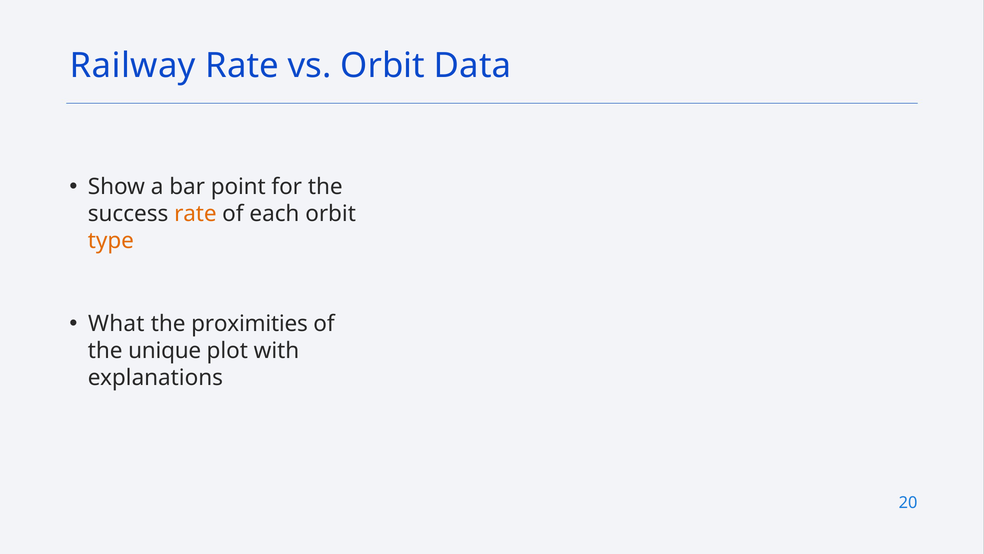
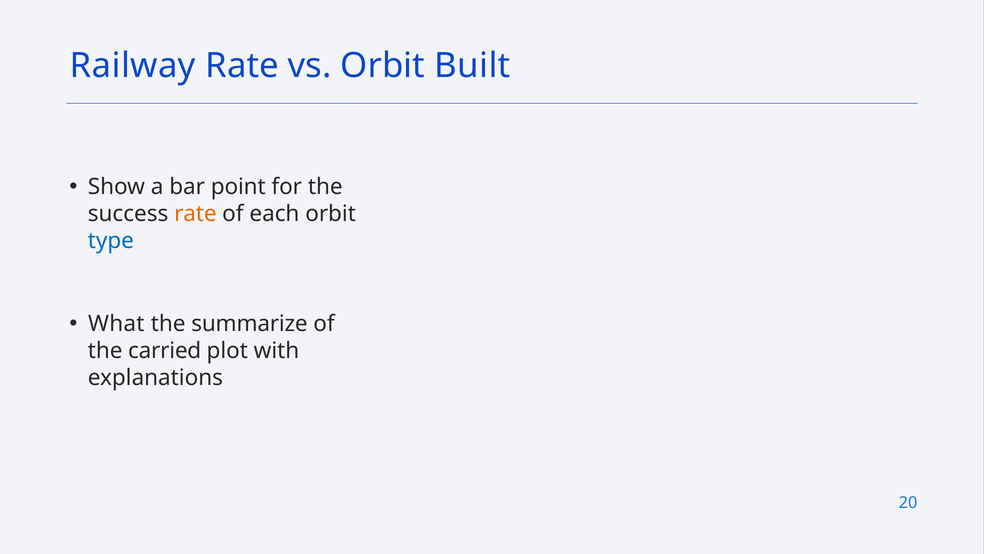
Data: Data -> Built (472, 66)
type colour: orange -> blue (111, 241)
proximities: proximities -> summarize (249, 324)
unique: unique -> carried (165, 351)
